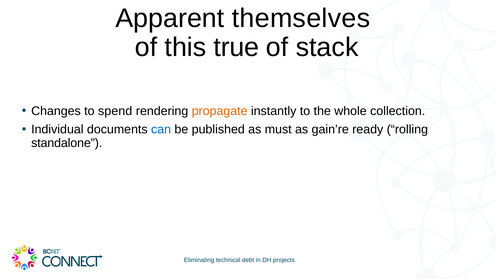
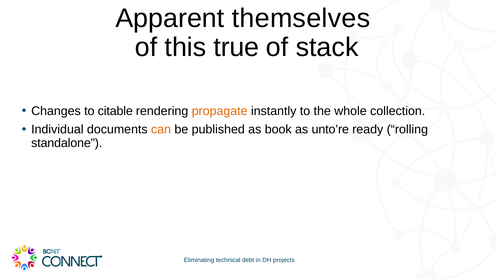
spend: spend -> citable (115, 111)
can colour: blue -> orange (161, 130)
must: must -> book (278, 130)
gain’re: gain’re -> unto’re (330, 130)
